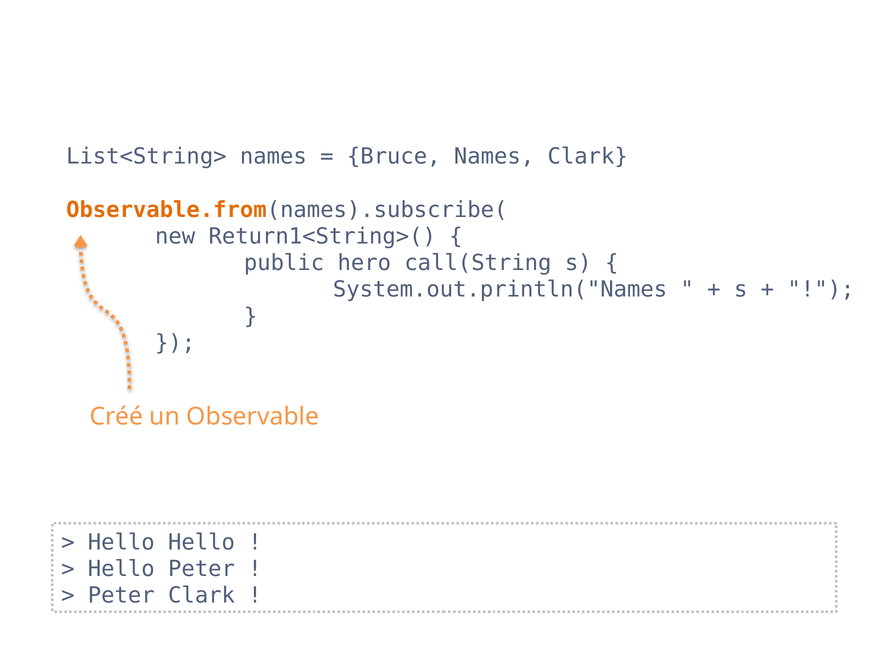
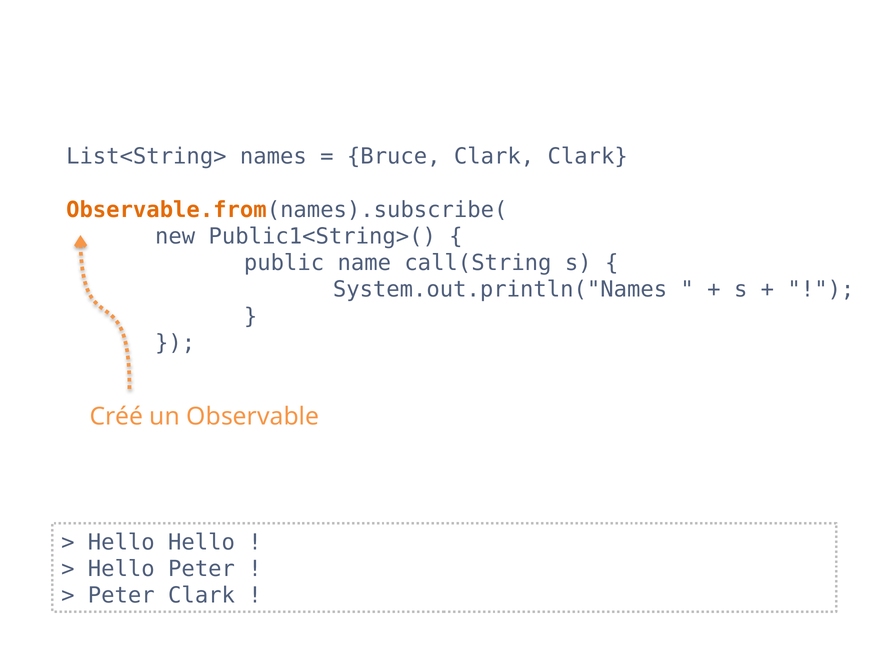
Bruce Names: Names -> Clark (494, 157)
Return1<String>(: Return1<String>( -> Public1<String>( (322, 237)
hero: hero -> name (364, 263)
